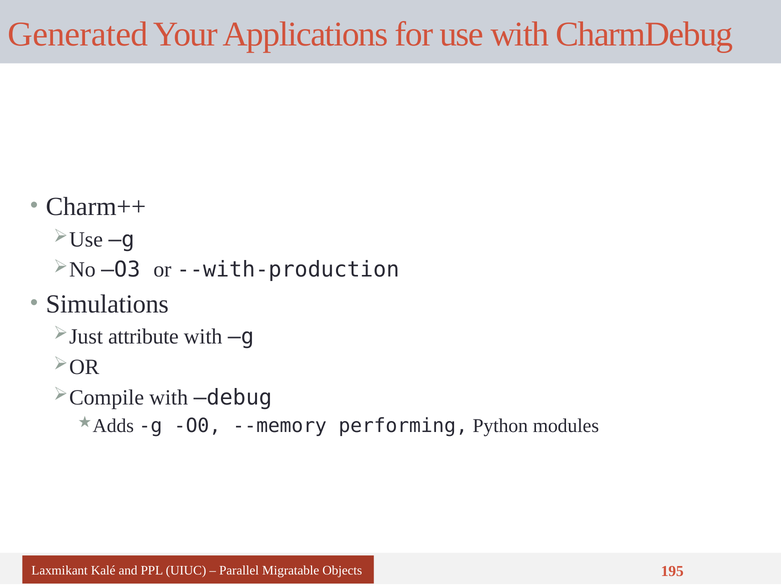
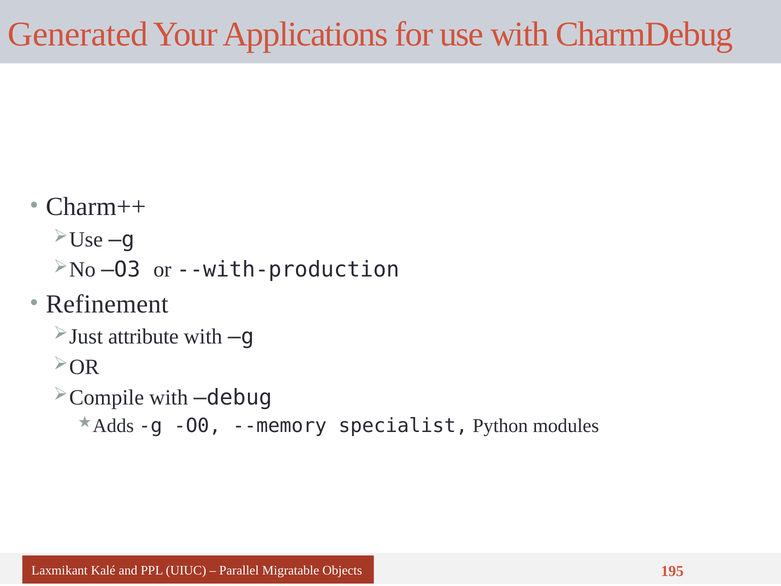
Simulations: Simulations -> Refinement (107, 304)
performing: performing -> specialist (403, 426)
